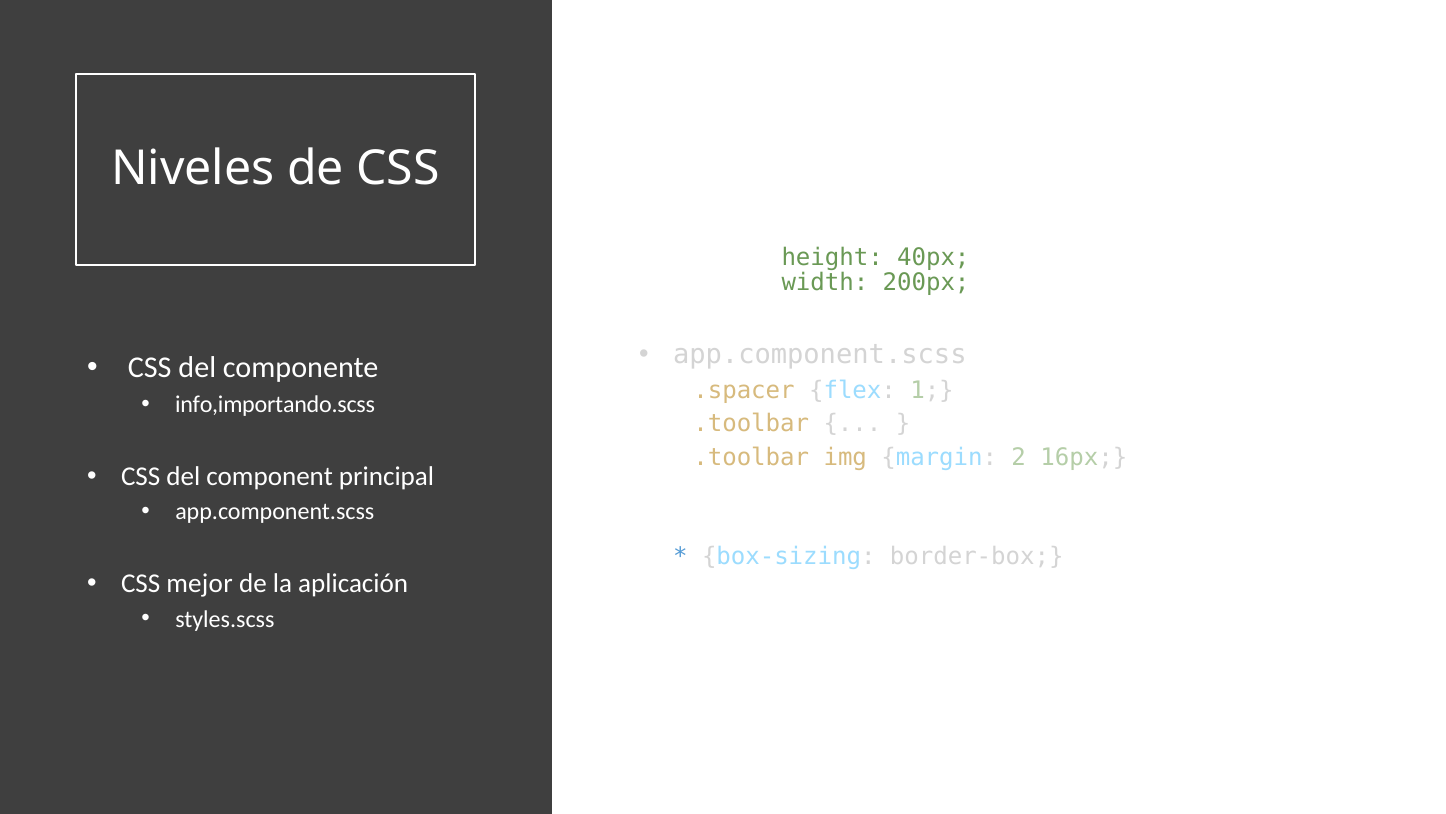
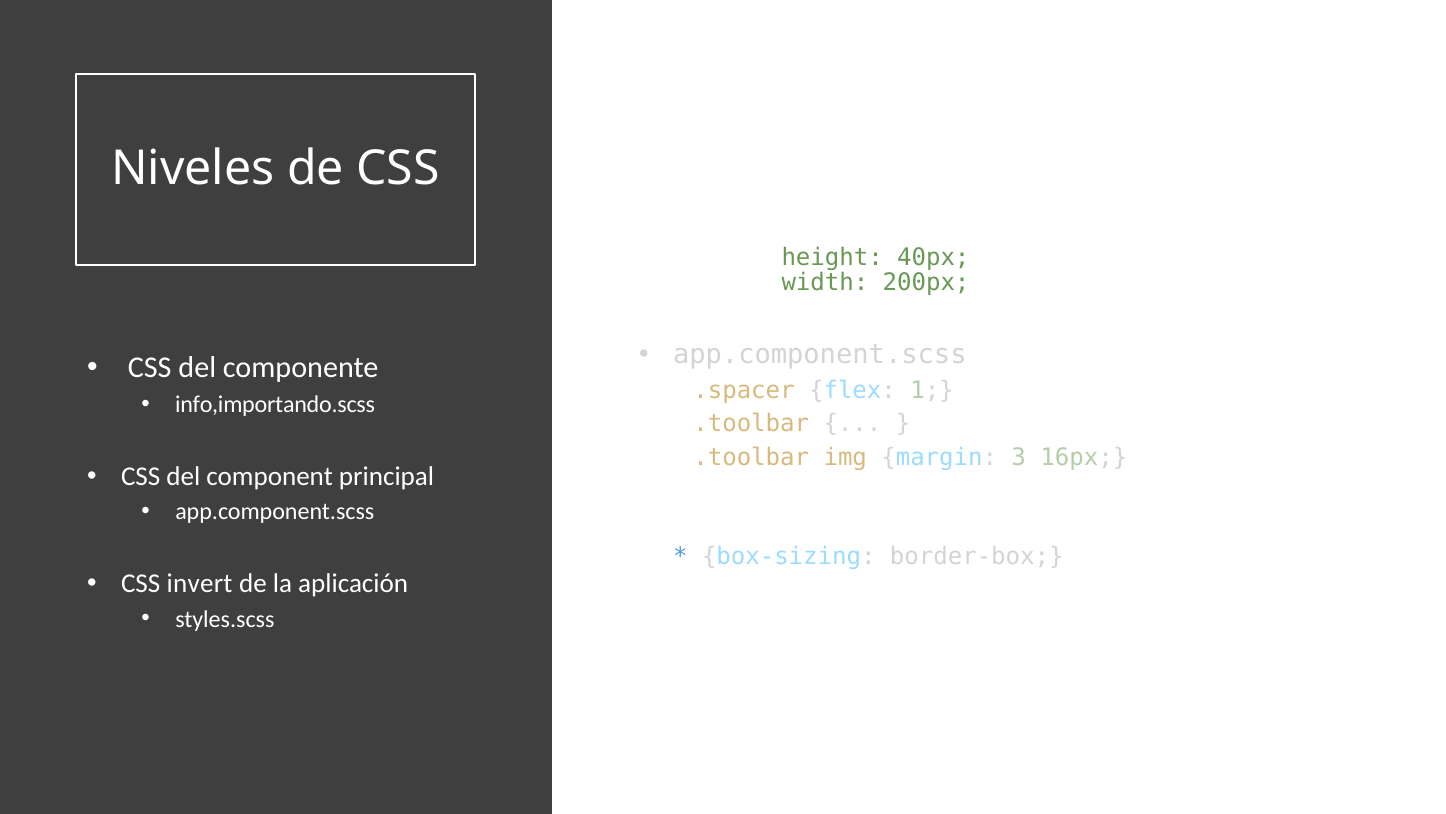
2: 2 -> 3 (1019, 457)
mejor: mejor -> invert (200, 583)
